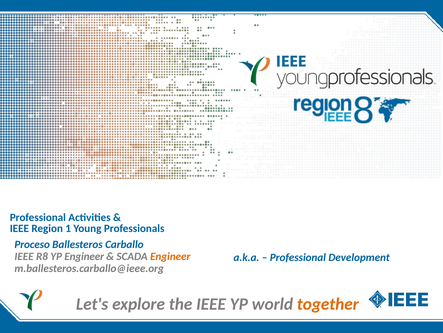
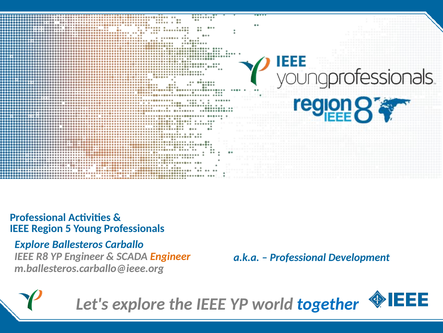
1: 1 -> 5 (68, 228)
Proceso: Proceso -> Explore (32, 244)
together colour: orange -> blue (328, 303)
